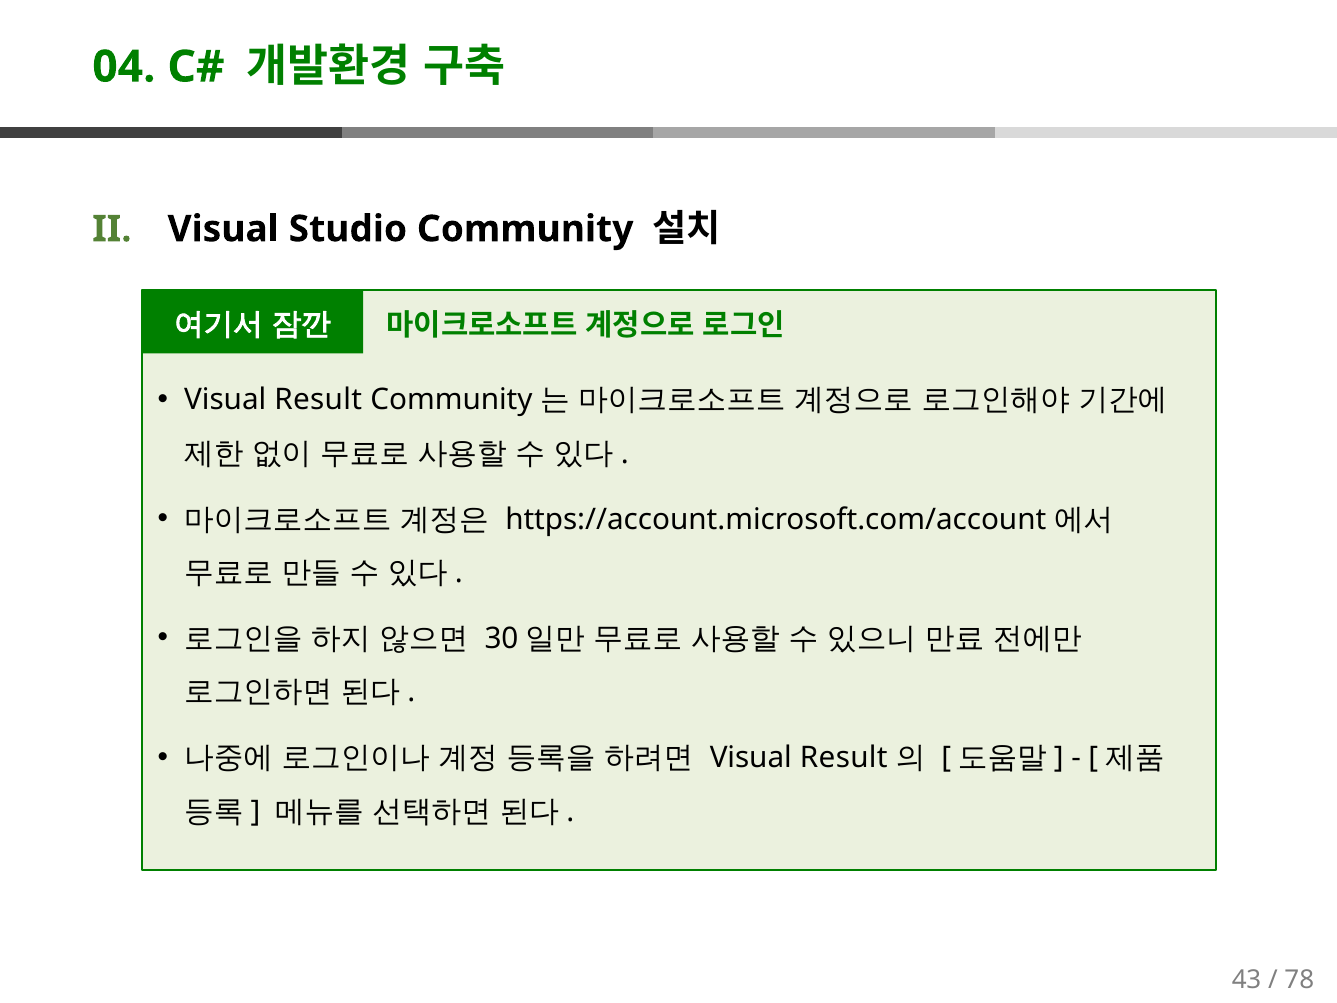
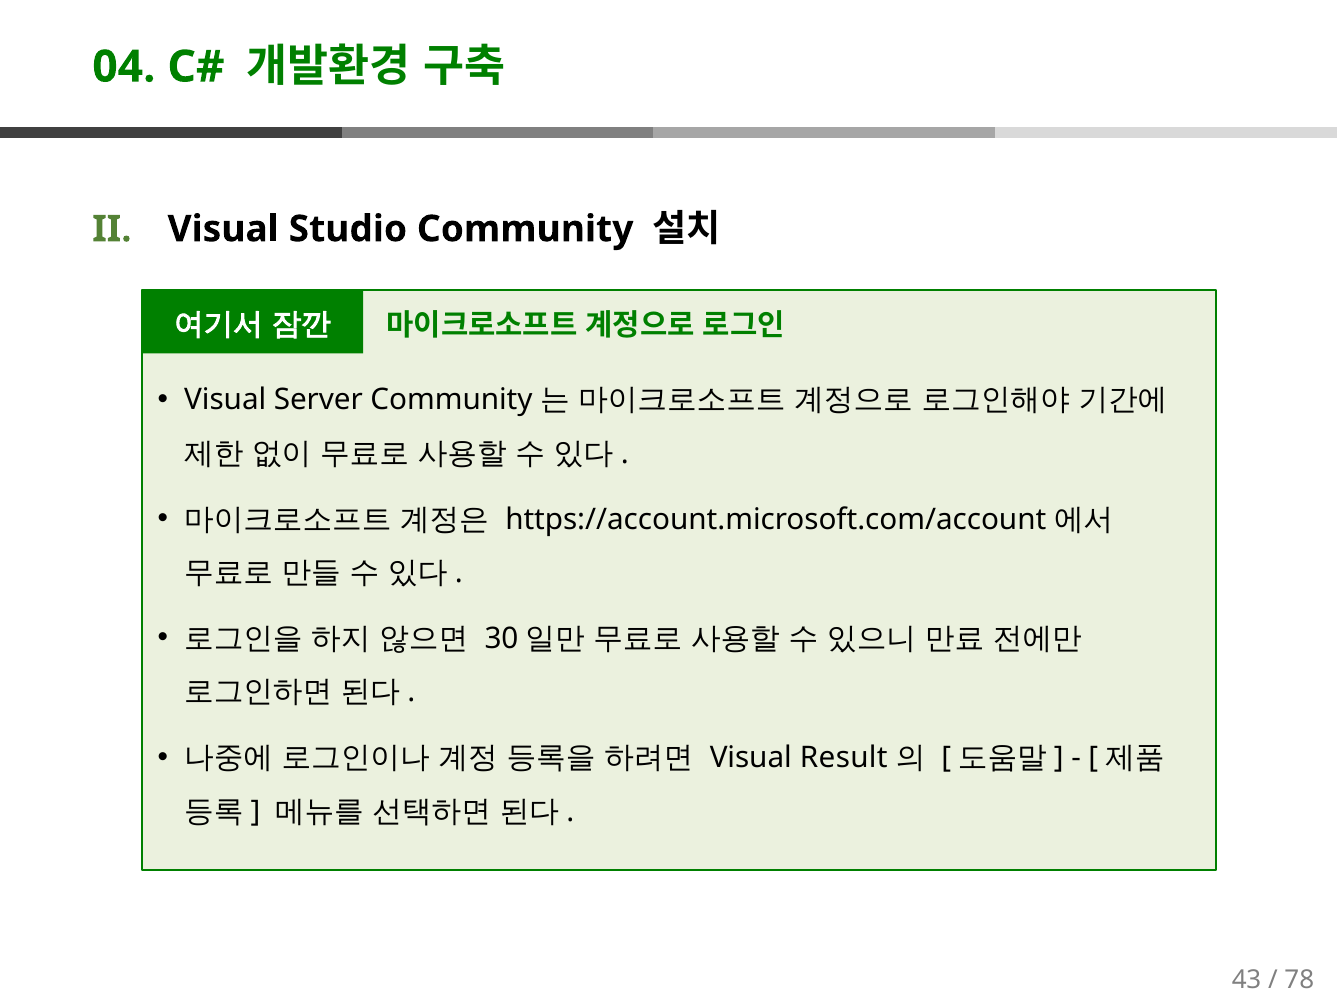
Result: Result -> Server (318, 400)
